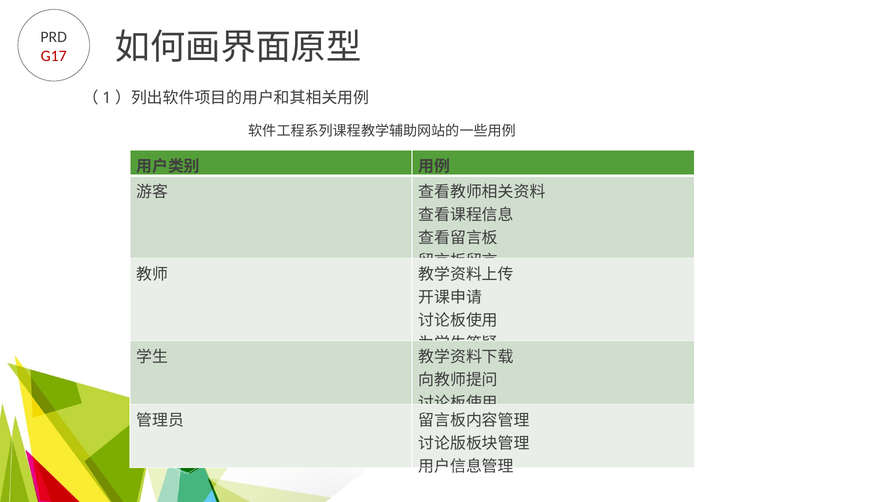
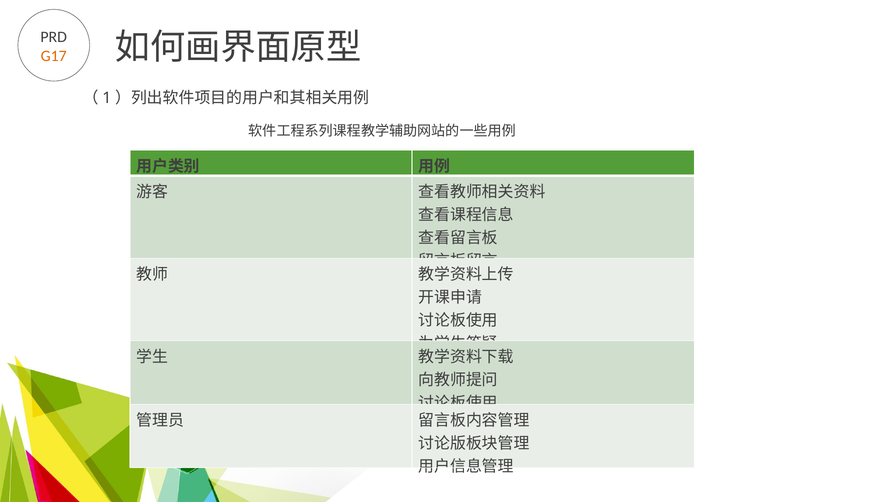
G17 colour: red -> orange (54, 56)
